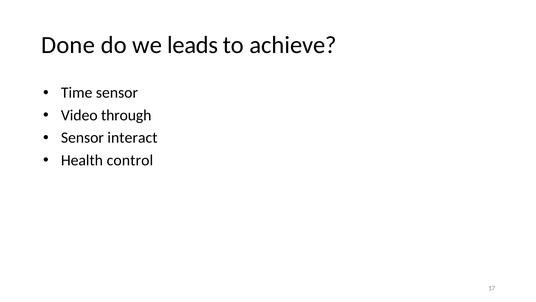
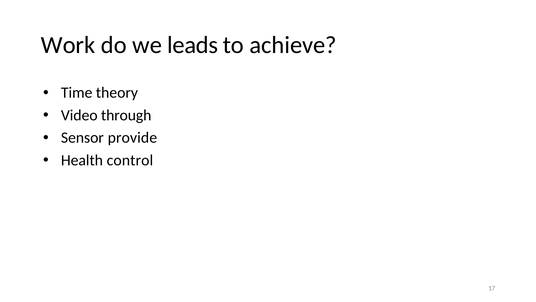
Done: Done -> Work (68, 45)
Time sensor: sensor -> theory (117, 93)
interact: interact -> provide (132, 138)
